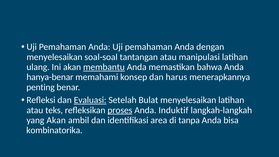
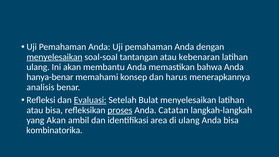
menyelesaikan underline: none -> present (54, 57)
manipulasi: manipulasi -> kebenaran (199, 57)
membantu underline: present -> none (104, 67)
penting: penting -> analisis (40, 87)
atau teks: teks -> bisa (54, 110)
Induktif: Induktif -> Catatan (173, 110)
di tanpa: tanpa -> ulang (189, 120)
